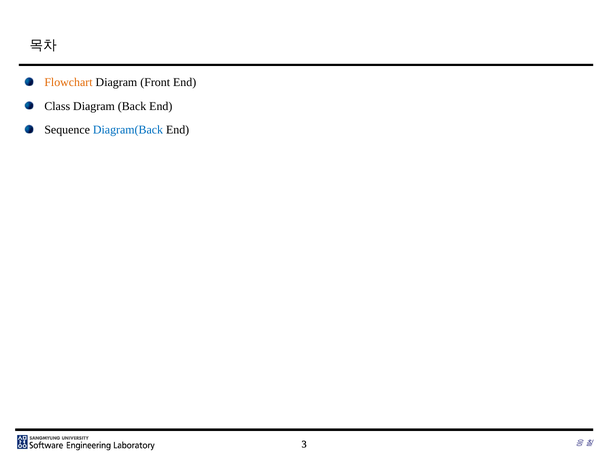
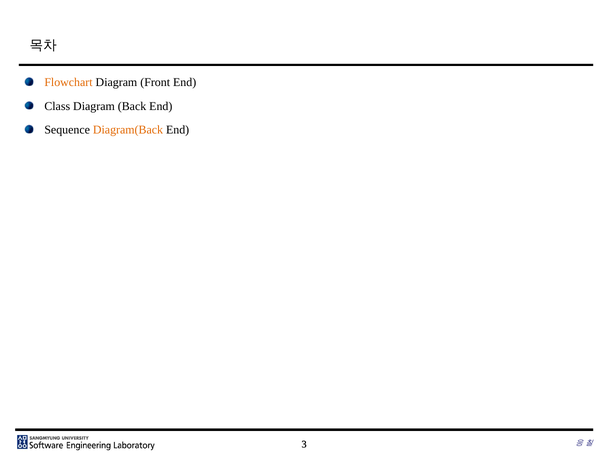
Diagram(Back colour: blue -> orange (128, 130)
